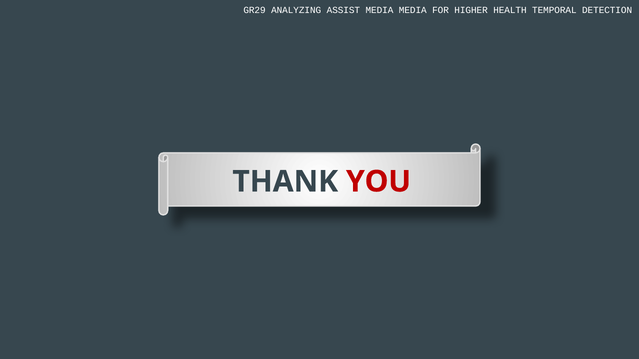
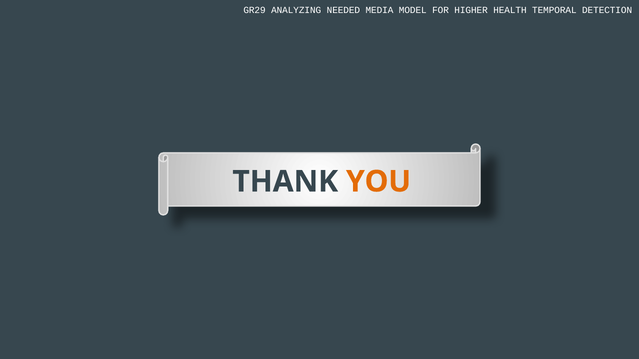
ASSIST: ASSIST -> NEEDED (343, 10)
MEDIA MEDIA: MEDIA -> MODEL (413, 10)
YOU colour: red -> orange (379, 182)
